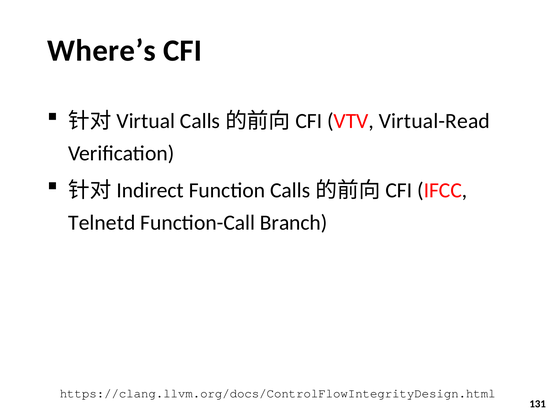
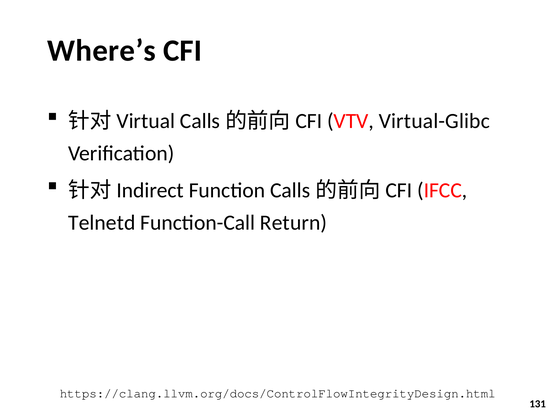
Virtual-Read: Virtual-Read -> Virtual-Glibc (434, 121)
Branch: Branch -> Return (294, 223)
